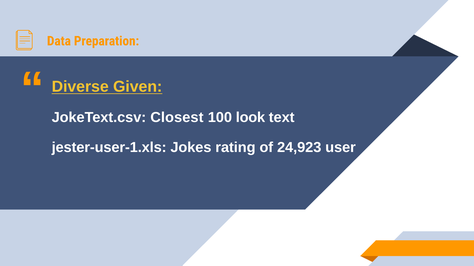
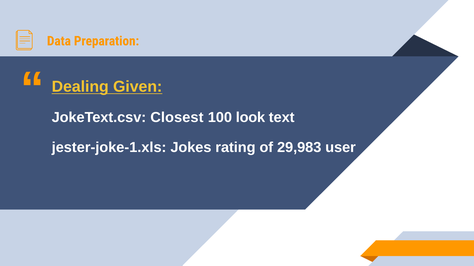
Diverse: Diverse -> Dealing (80, 87)
jester-user-1.xls: jester-user-1.xls -> jester-joke-1.xls (109, 148)
24,923: 24,923 -> 29,983 (299, 148)
